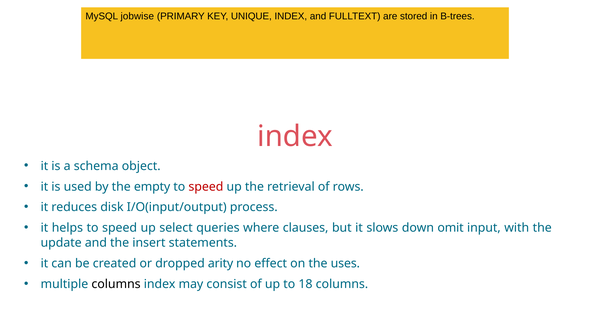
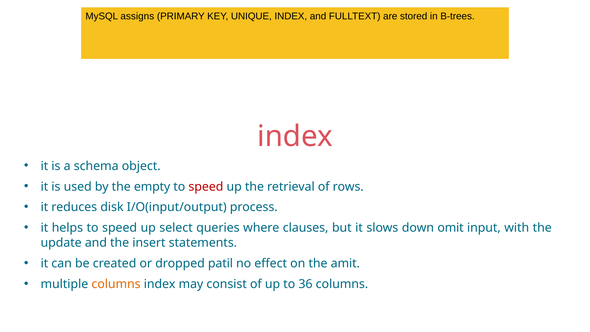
jobwise: jobwise -> assigns (137, 16)
arity: arity -> patil (220, 263)
uses: uses -> amit (345, 263)
columns colour: black -> orange (116, 284)
18: 18 -> 36 (305, 284)
